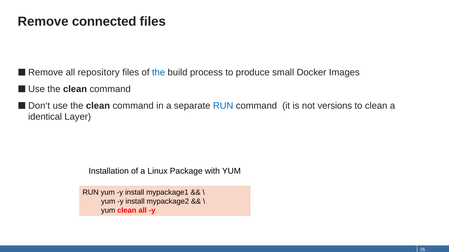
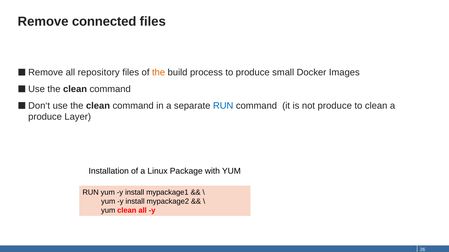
the colour: blue -> orange (159, 72)
not versions: versions -> produce (335, 106)
identical: identical -> produce (45, 117)
